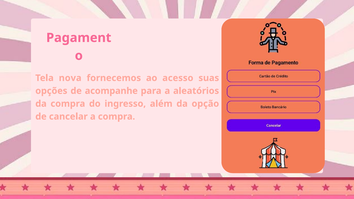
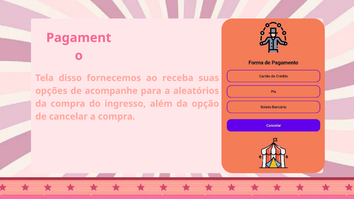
nova: nova -> disso (70, 78)
acesso: acesso -> receba (178, 78)
